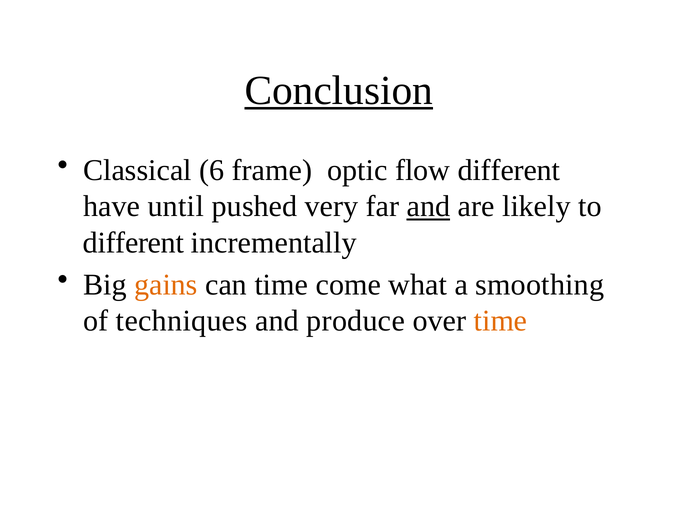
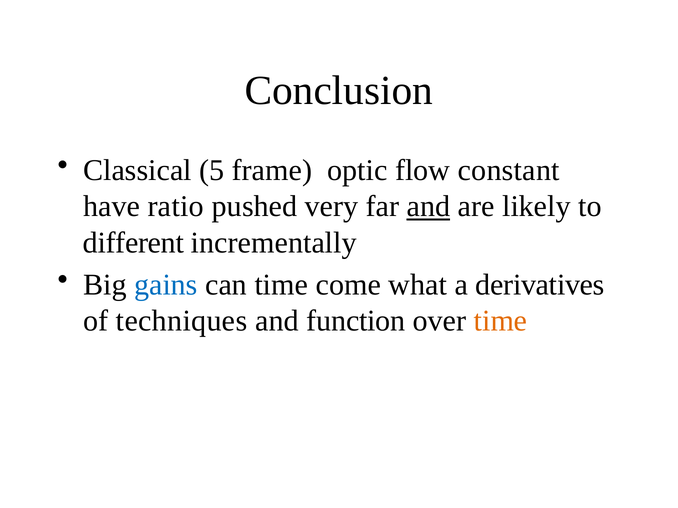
Conclusion underline: present -> none (339, 90)
6: 6 -> 5 (212, 170)
flow different: different -> constant (509, 170)
until: until -> ratio (176, 207)
gains colour: orange -> blue (166, 285)
smoothing: smoothing -> derivatives (540, 285)
produce: produce -> function (356, 321)
